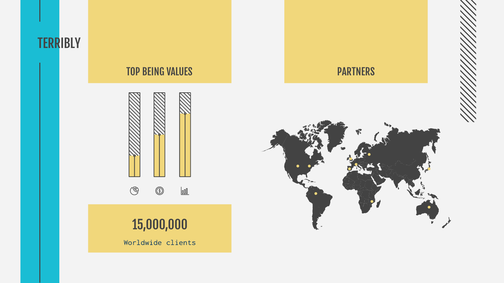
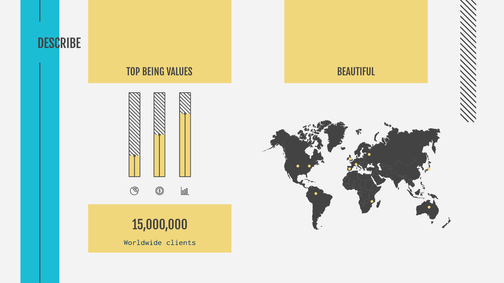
TERRIBLY: TERRIBLY -> DESCRIBE (59, 44)
PARTNERS: PARTNERS -> BEAUTIFUL (356, 72)
